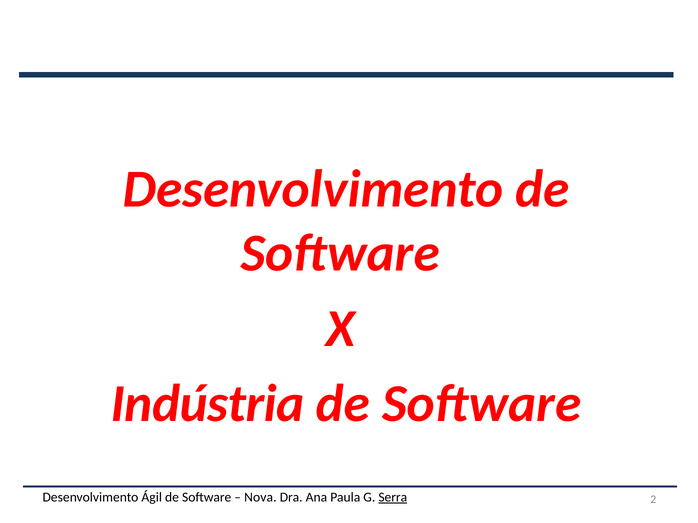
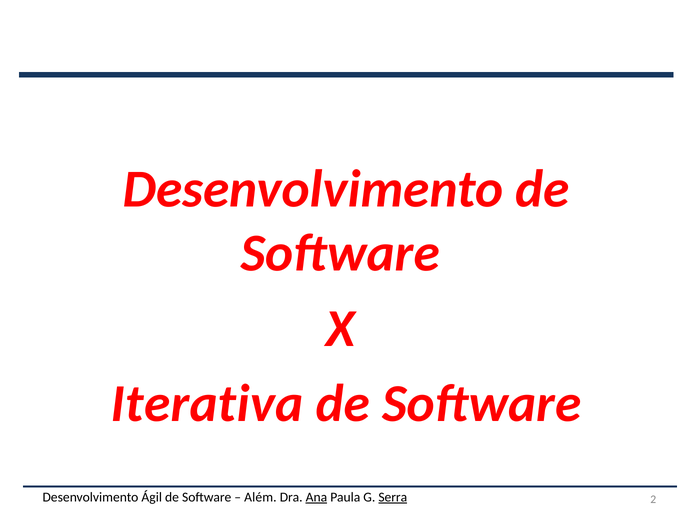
Indústria: Indústria -> Iterativa (207, 404)
Nova: Nova -> Além (260, 498)
Ana underline: none -> present (316, 498)
